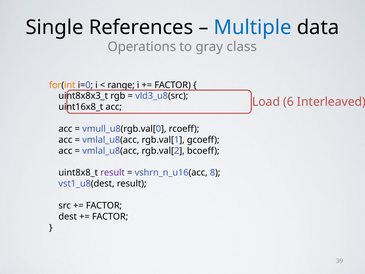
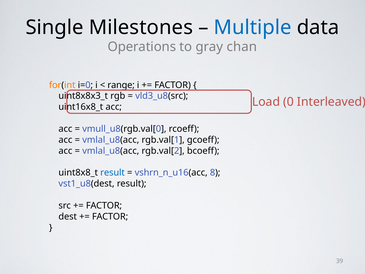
References: References -> Milestones (141, 27)
class: class -> chan (242, 47)
6: 6 -> 0 (289, 102)
result colour: purple -> blue (113, 173)
